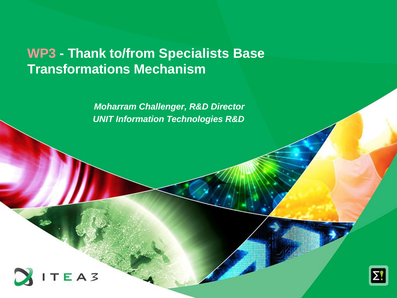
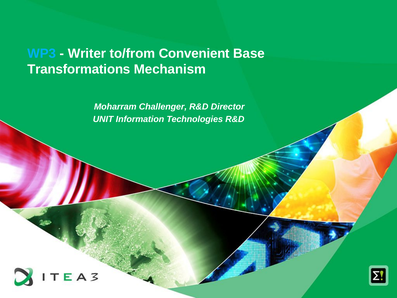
WP3 colour: pink -> light blue (42, 53)
Thank: Thank -> Writer (87, 53)
Specialists: Specialists -> Convenient (194, 53)
